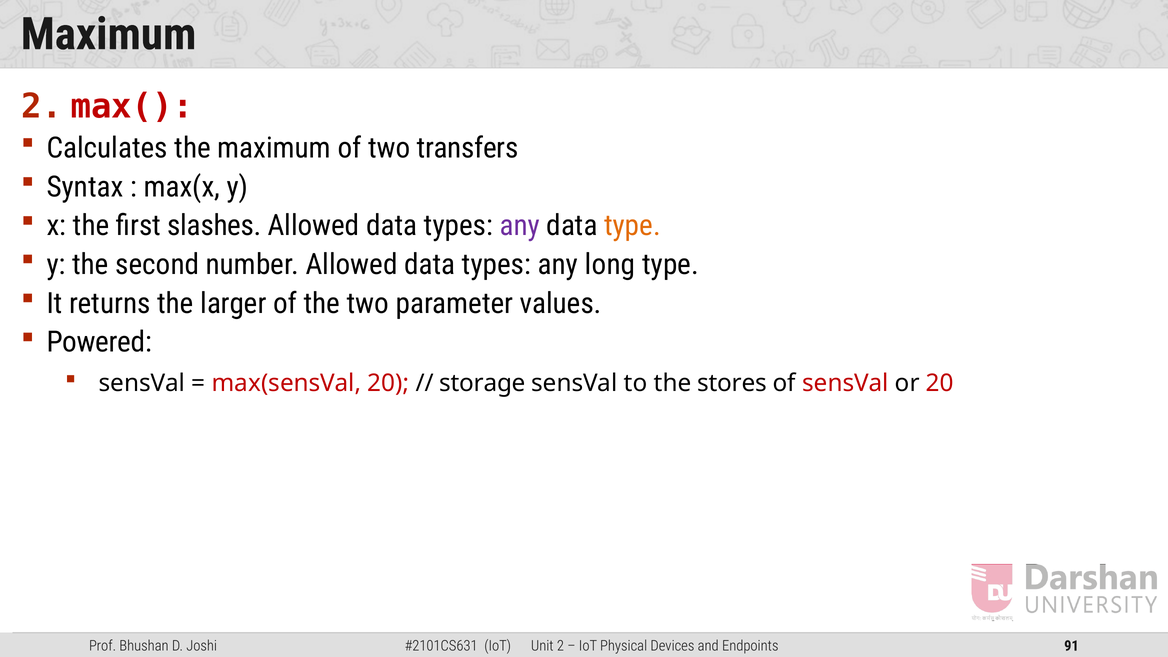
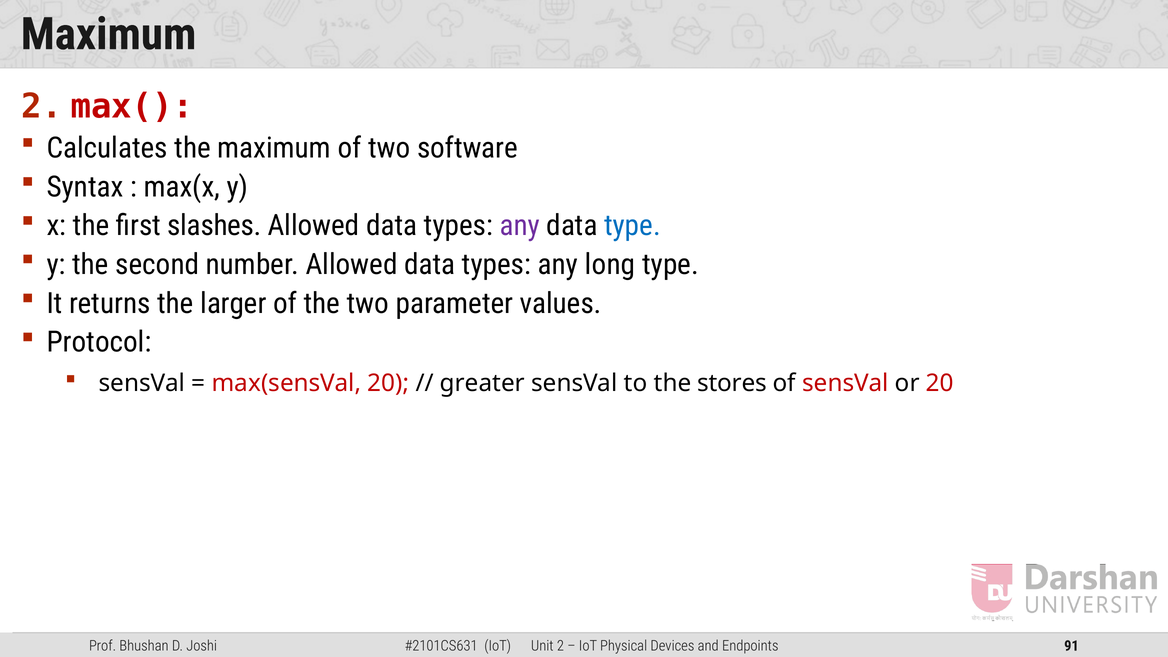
transfers: transfers -> software (467, 148)
type colour: orange -> blue (632, 226)
Powered: Powered -> Protocol (99, 342)
storage: storage -> greater (482, 383)
